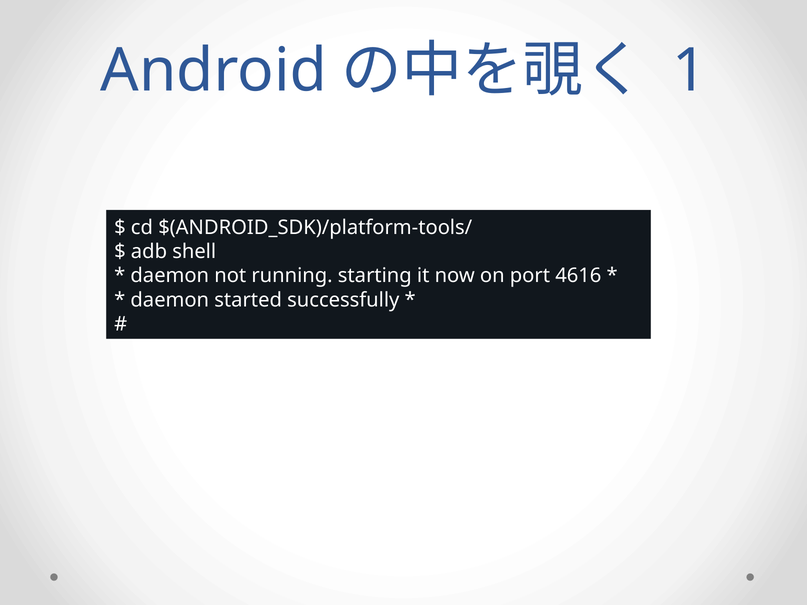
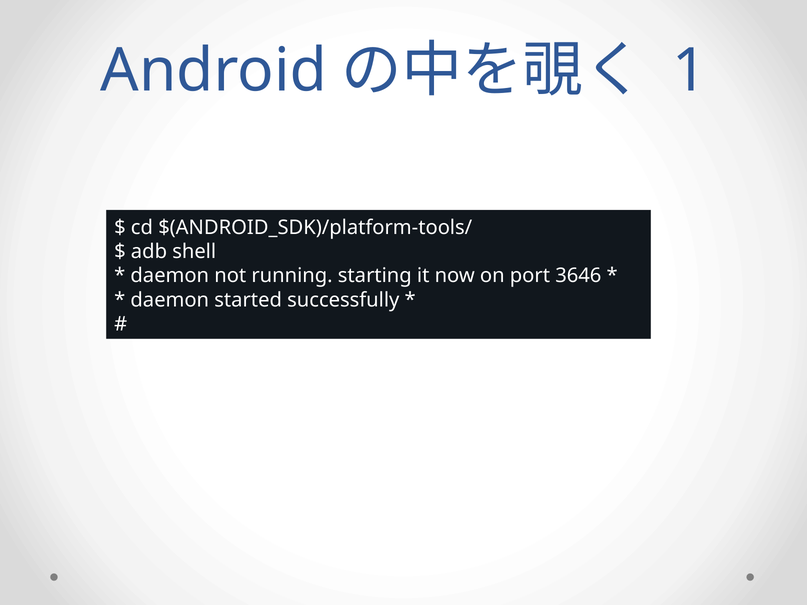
4616: 4616 -> 3646 (578, 276)
